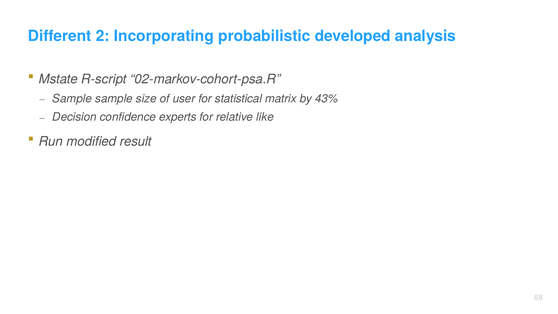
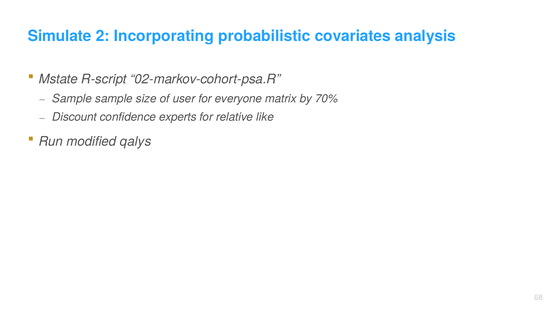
Different: Different -> Simulate (60, 36)
developed: developed -> covariates (353, 36)
statistical: statistical -> everyone (238, 98)
43%: 43% -> 70% (327, 98)
Decision: Decision -> Discount (75, 117)
result: result -> qalys (136, 141)
